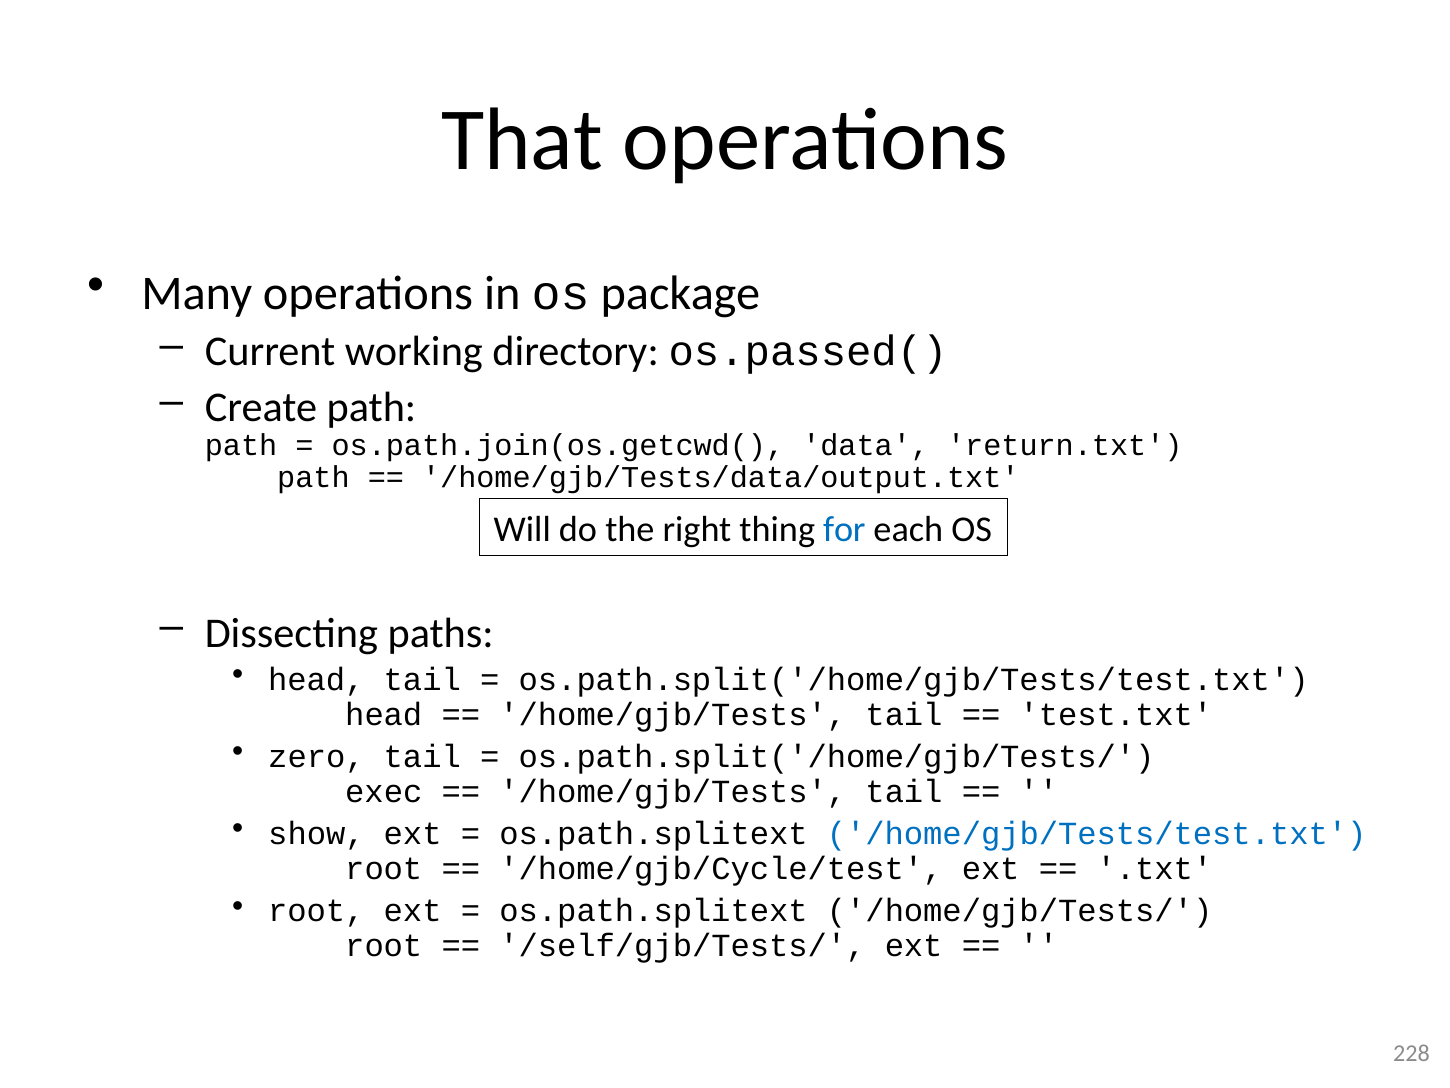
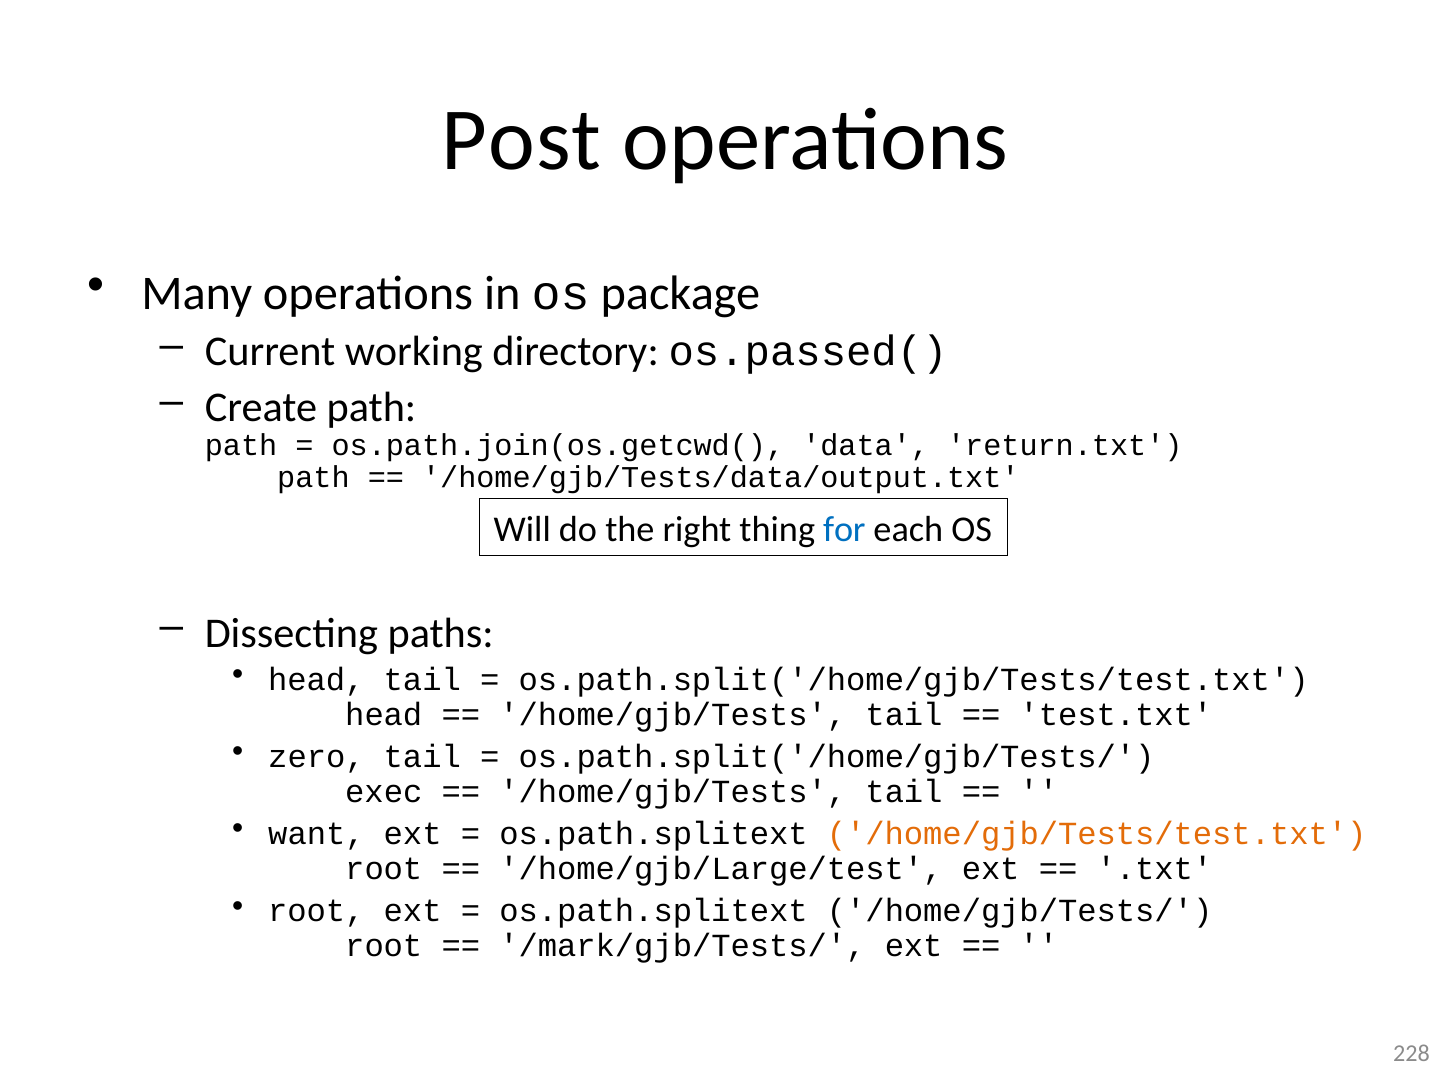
That: That -> Post (522, 140)
show: show -> want (316, 834)
/home/gjb/Tests/test.txt colour: blue -> orange (1097, 834)
/home/gjb/Cycle/test: /home/gjb/Cycle/test -> /home/gjb/Large/test (721, 869)
/self/gjb/Tests/: /self/gjb/Tests/ -> /mark/gjb/Tests/ (682, 946)
